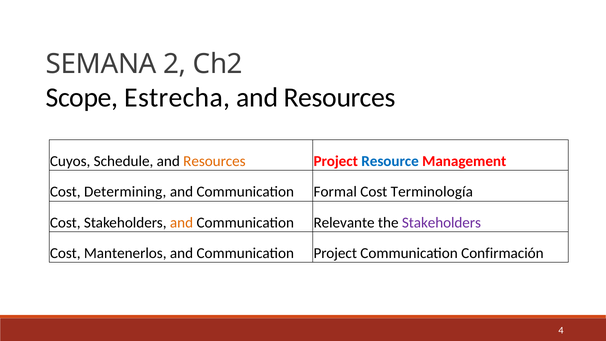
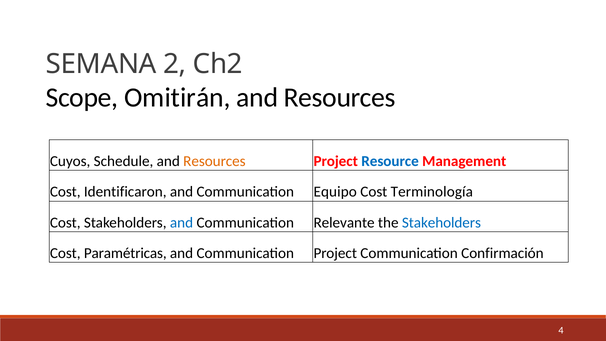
Estrecha: Estrecha -> Omitirán (177, 98)
Determining: Determining -> Identificaron (125, 192)
Formal: Formal -> Equipo (335, 192)
and colour: orange -> blue (182, 222)
Stakeholders colour: purple -> blue (441, 222)
Mantenerlos: Mantenerlos -> Paramétricas (125, 253)
